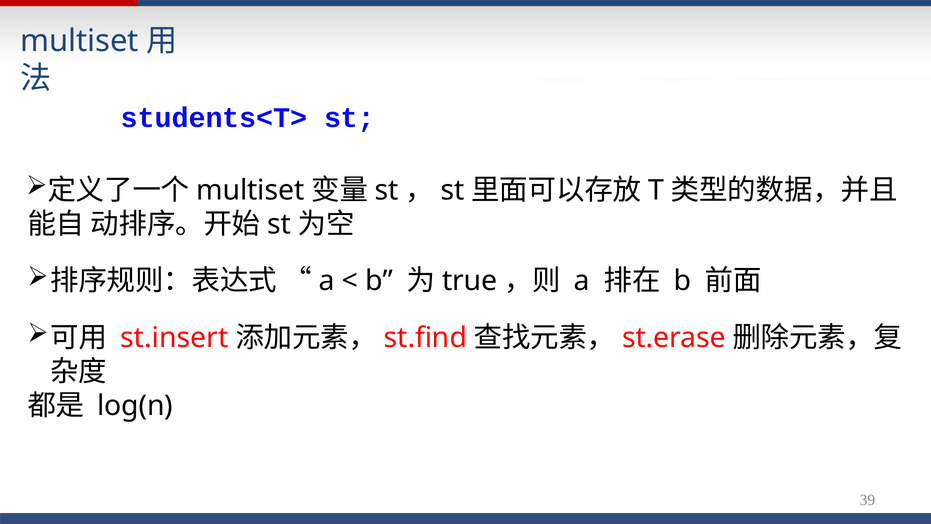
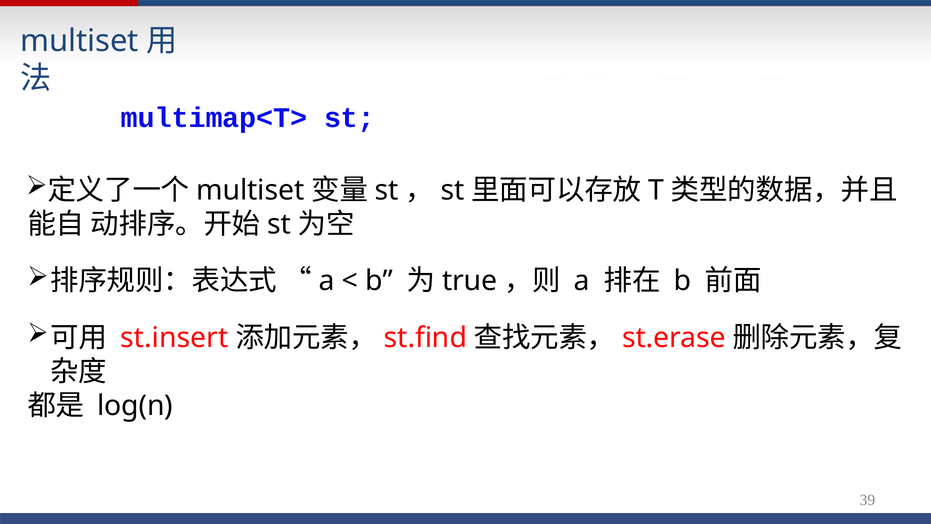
students<T>: students<T> -> multimap<T> (214, 118)
